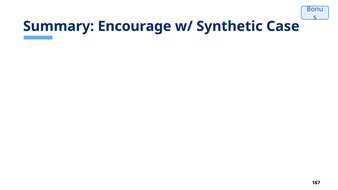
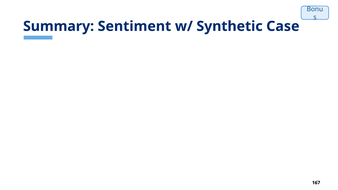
Encourage: Encourage -> Sentiment (134, 26)
